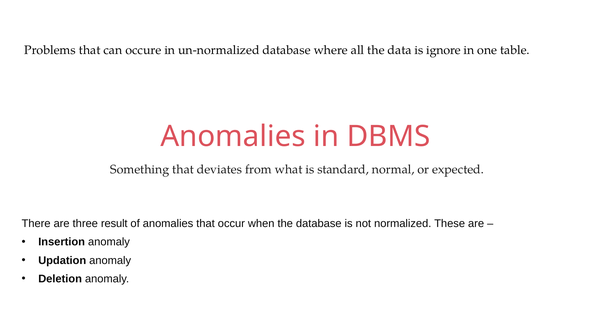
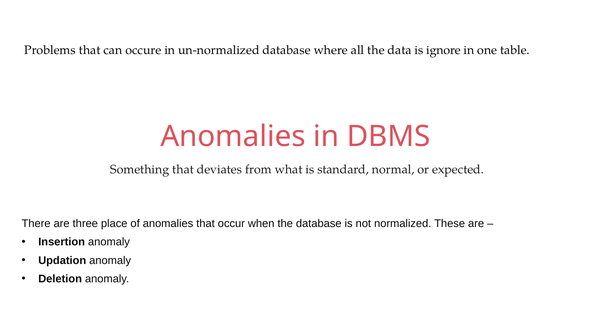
result: result -> place (114, 224)
